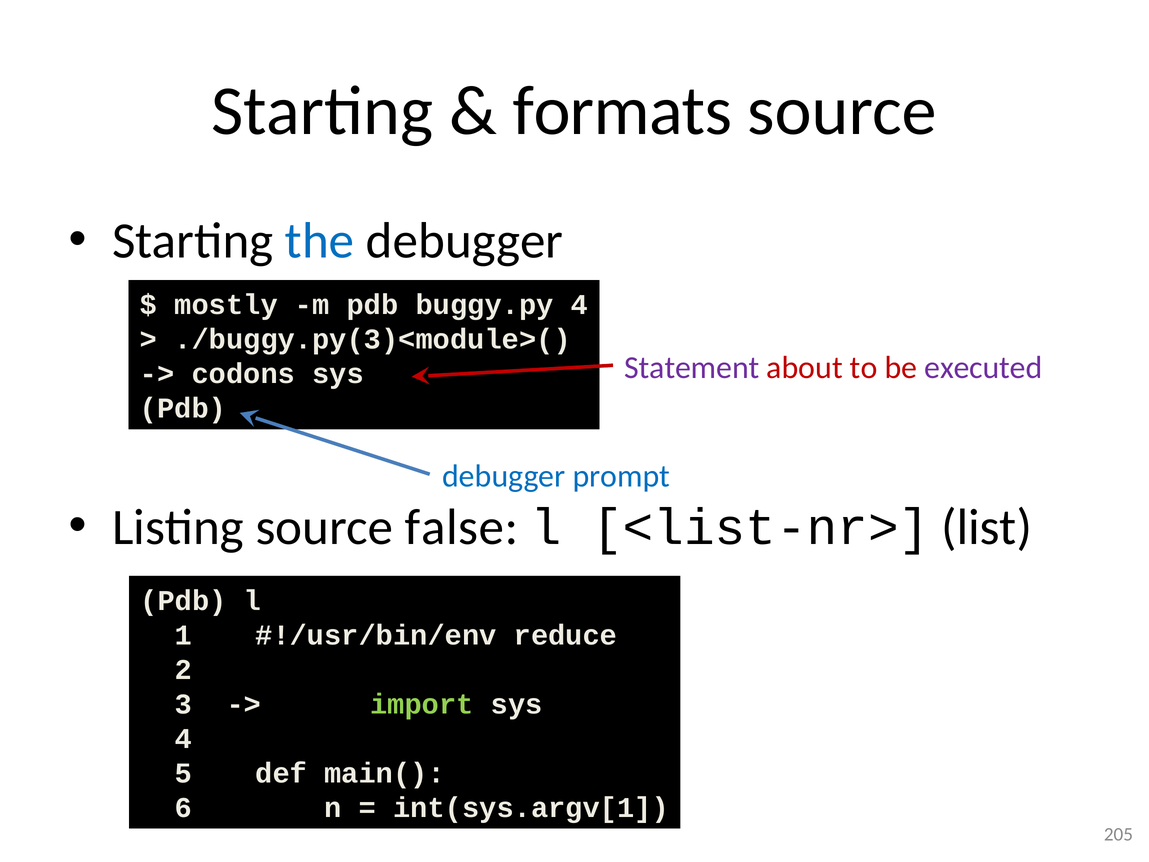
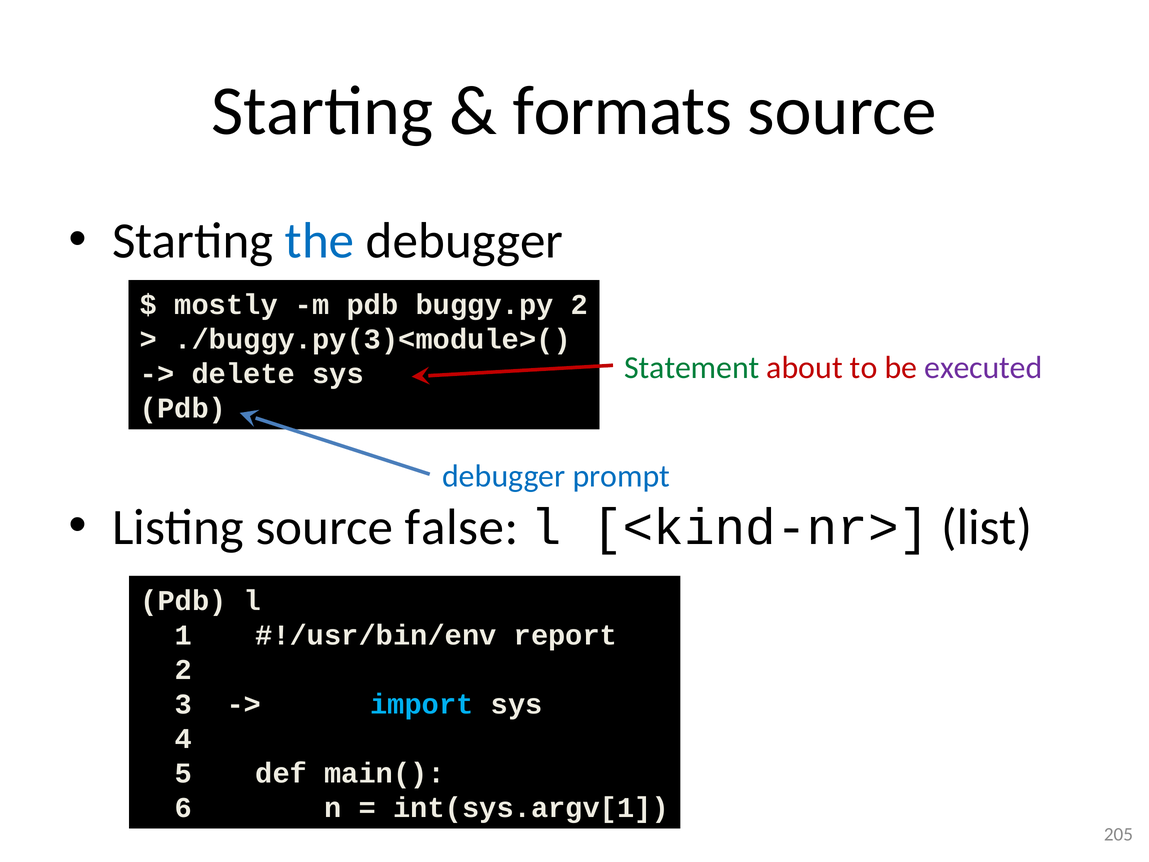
buggy.py 4: 4 -> 2 (579, 305)
Statement colour: purple -> green (692, 367)
codons: codons -> delete (243, 374)
<list-nr>: <list-nr> -> <kind-nr> (761, 527)
reduce: reduce -> report (565, 635)
import colour: light green -> light blue (422, 704)
